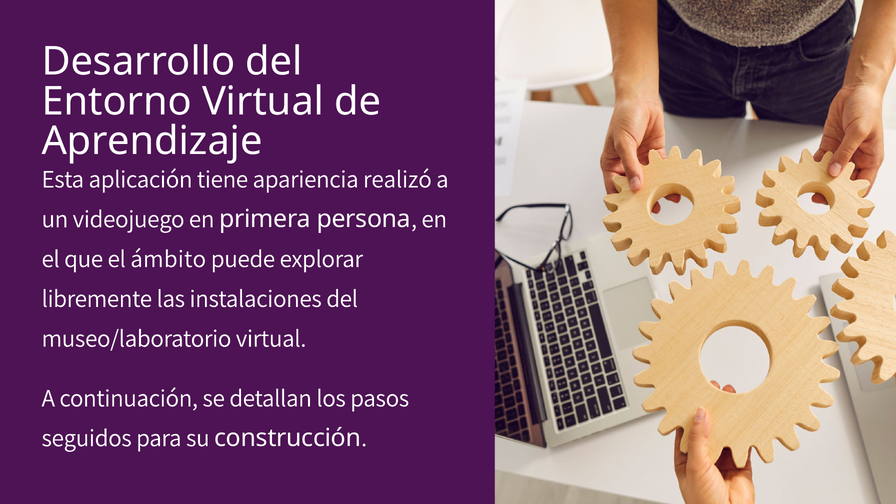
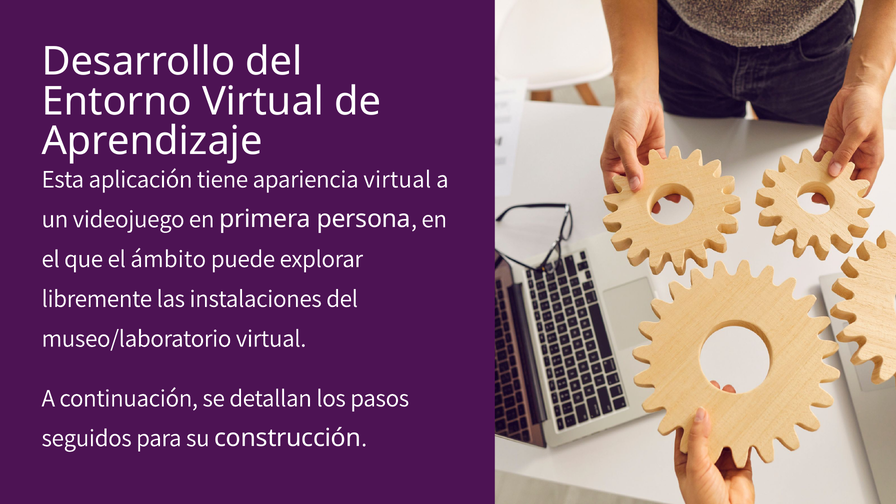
apariencia realizó: realizó -> virtual (397, 179)
